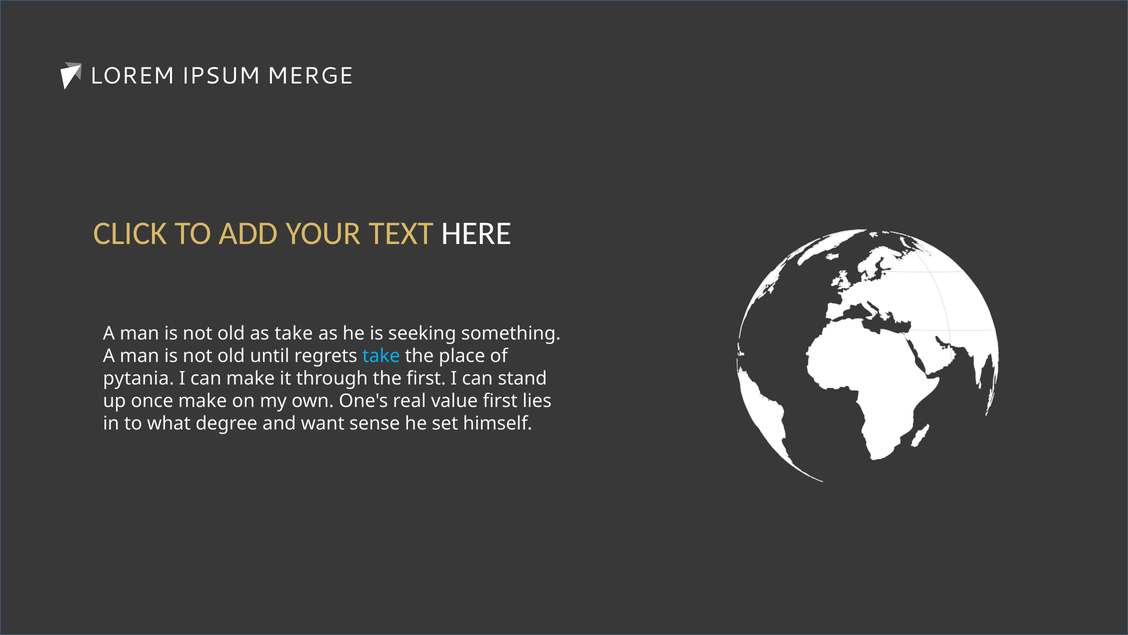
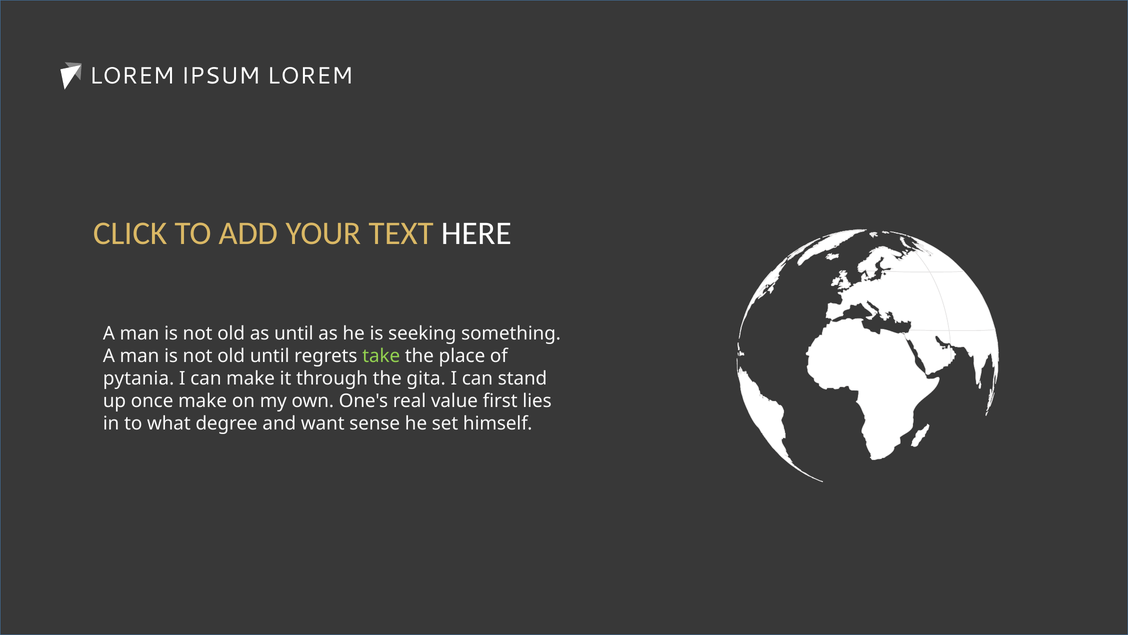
IPSUM MERGE: MERGE -> LOREM (310, 76)
as take: take -> until (294, 333)
take colour: light blue -> light green (381, 356)
the first: first -> gita (426, 378)
